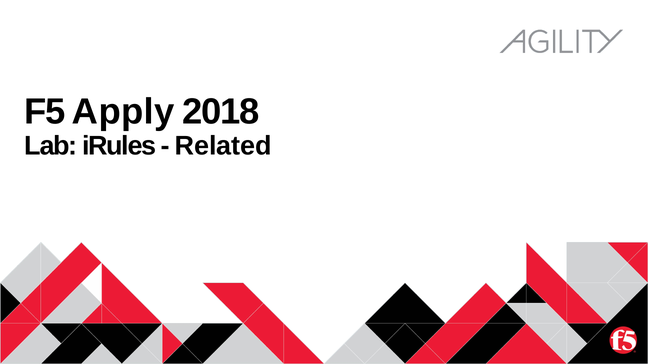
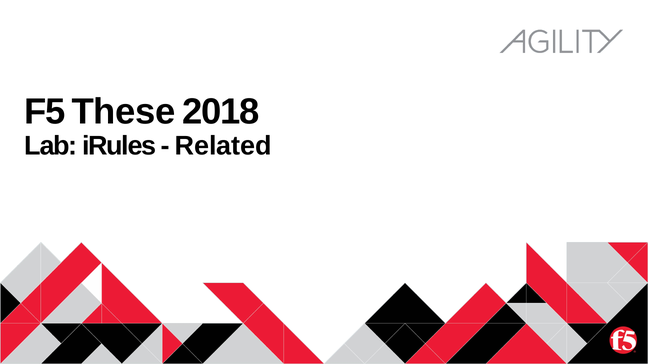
Apply: Apply -> These (123, 112)
